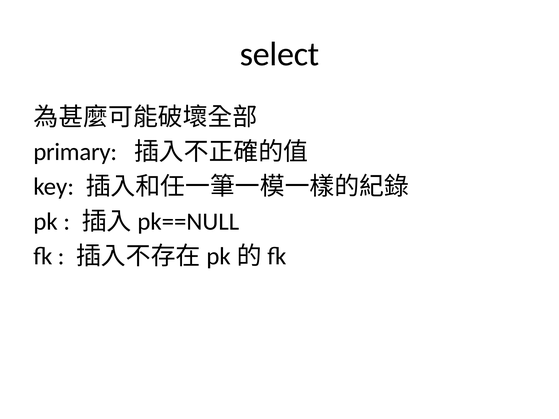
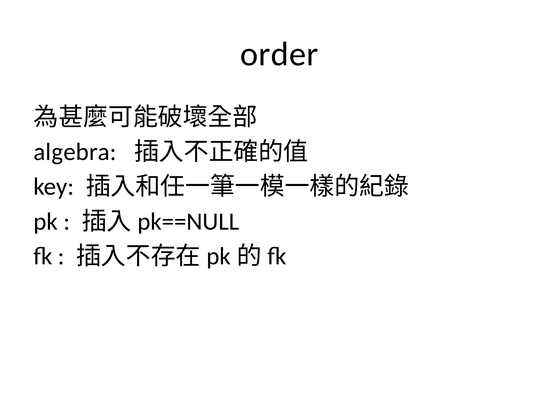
select: select -> order (279, 54)
primary: primary -> algebra (75, 152)
